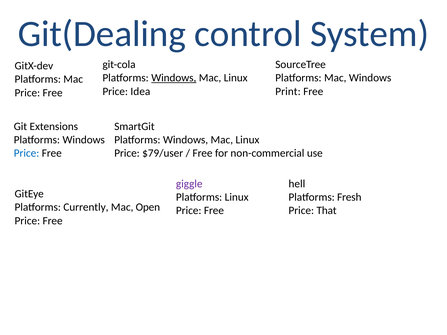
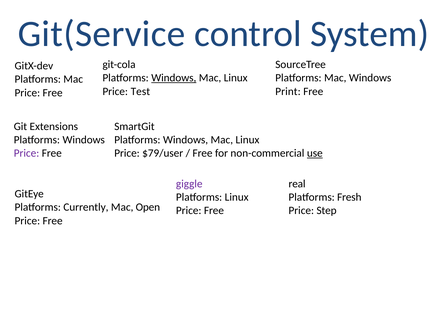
Git(Dealing: Git(Dealing -> Git(Service (102, 34)
Idea: Idea -> Test (140, 91)
Price colour: blue -> purple (27, 153)
use underline: none -> present (315, 153)
hell: hell -> real (297, 184)
That: That -> Step (327, 211)
